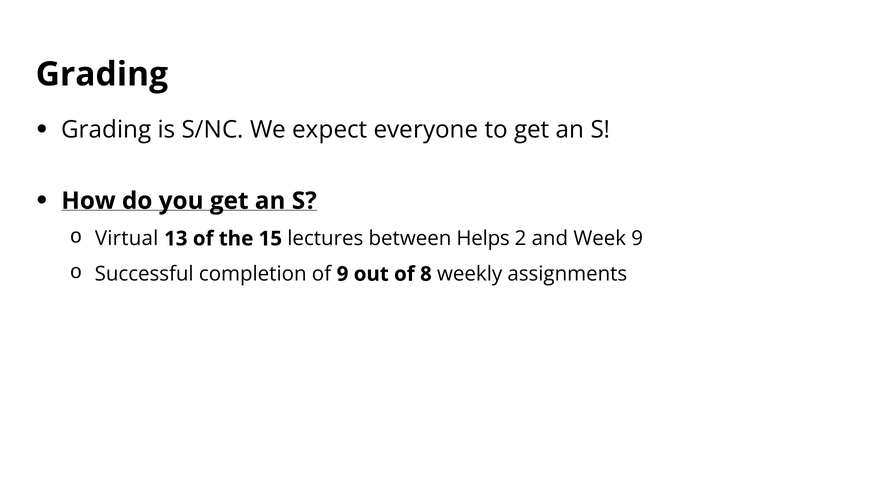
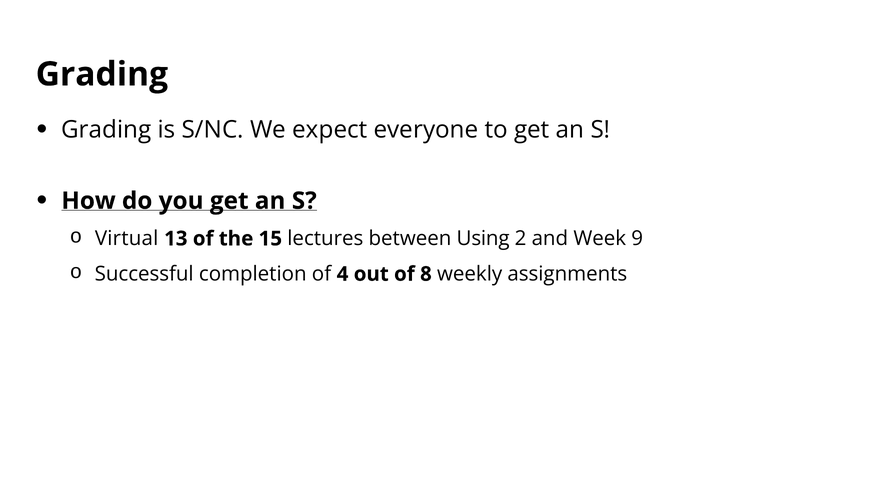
Helps: Helps -> Using (483, 239)
of 9: 9 -> 4 (343, 274)
